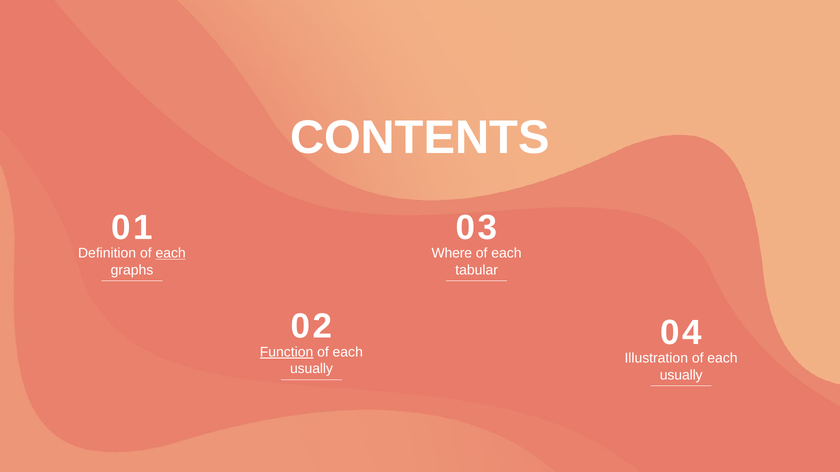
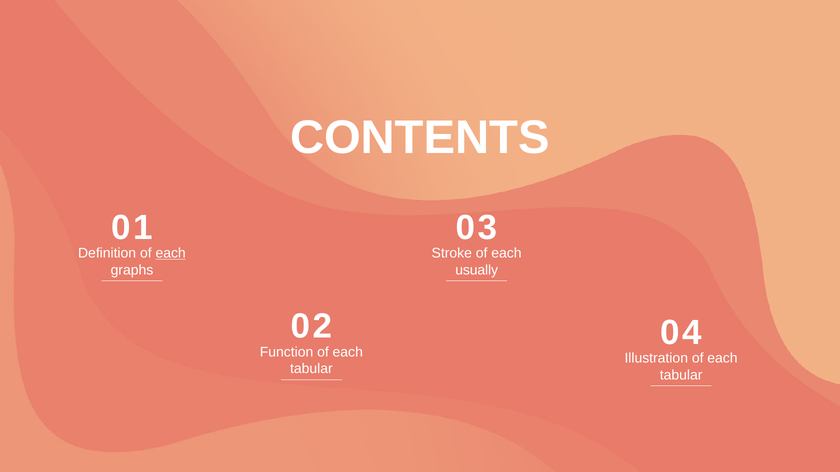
Where: Where -> Stroke (452, 253)
tabular: tabular -> usually (477, 270)
Function underline: present -> none (287, 352)
usually: usually -> tabular (311, 369)
usually: usually -> tabular (681, 375)
